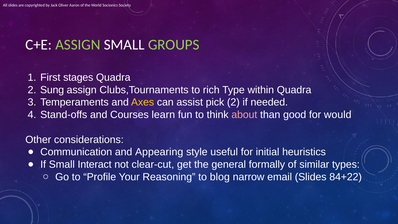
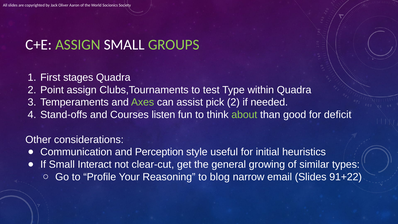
Sung: Sung -> Point (52, 90)
rich: rich -> test (211, 90)
Axes colour: yellow -> light green (143, 102)
learn: learn -> listen (163, 115)
about colour: pink -> light green (244, 115)
would: would -> deficit (338, 115)
Appearing: Appearing -> Perception (159, 152)
formally: formally -> growing (267, 164)
84+22: 84+22 -> 91+22 (346, 177)
